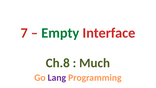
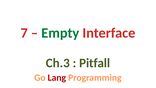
Ch.8: Ch.8 -> Ch.3 (58, 63)
Much: Much -> Pitfall (95, 63)
Lang colour: purple -> red (57, 77)
